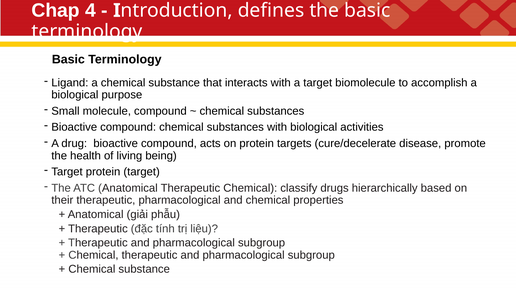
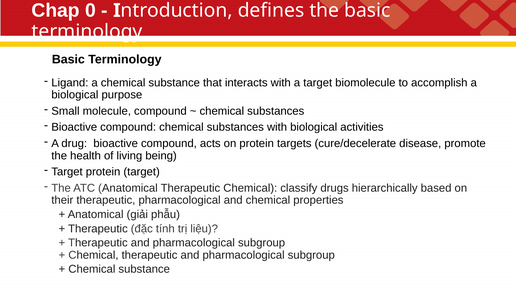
4: 4 -> 0 (91, 11)
